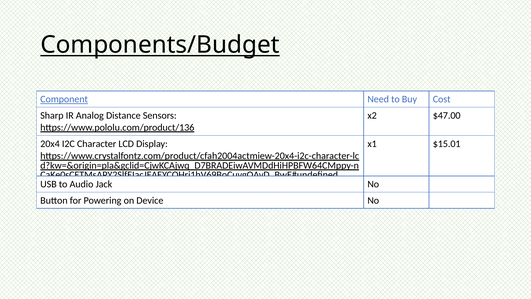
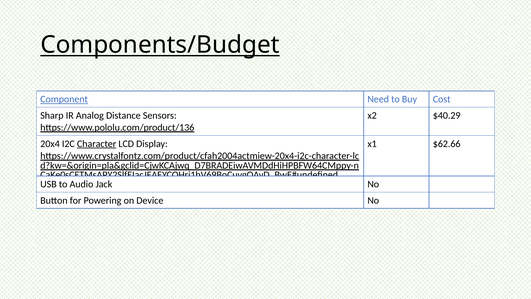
$47.00: $47.00 -> $40.29 (447, 115)
Character underline: none -> present (97, 144)
$15.01: $15.01 -> $62.66 (447, 144)
